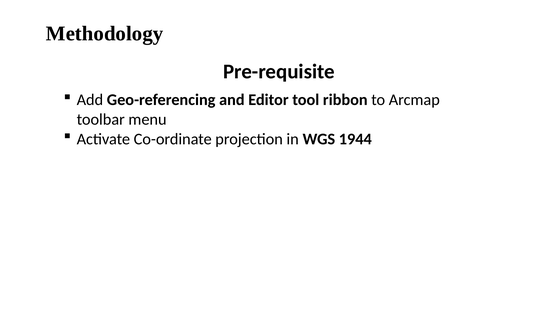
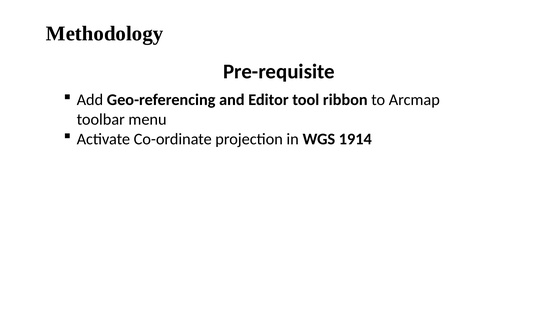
1944: 1944 -> 1914 (355, 139)
